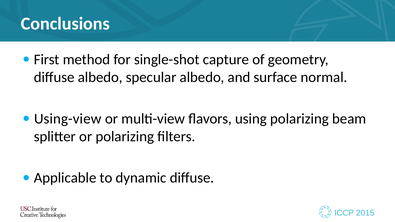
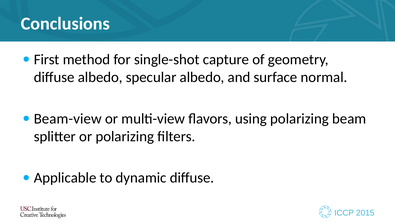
Using-view: Using-view -> Beam-view (68, 119)
